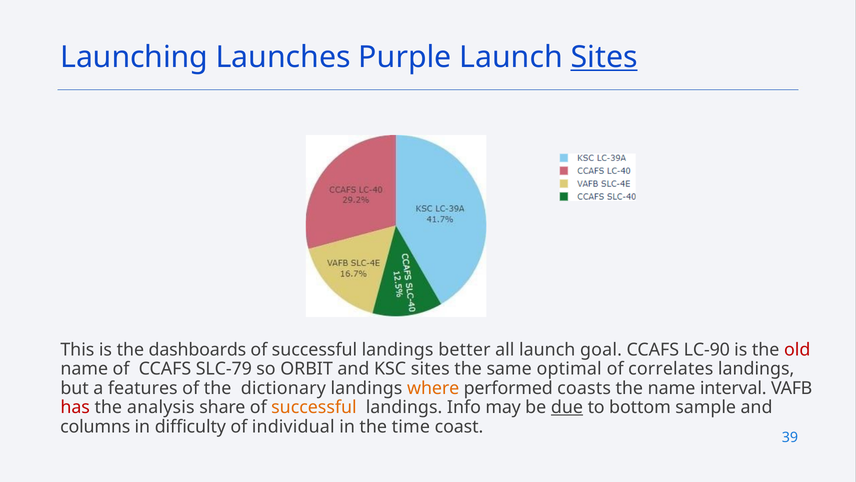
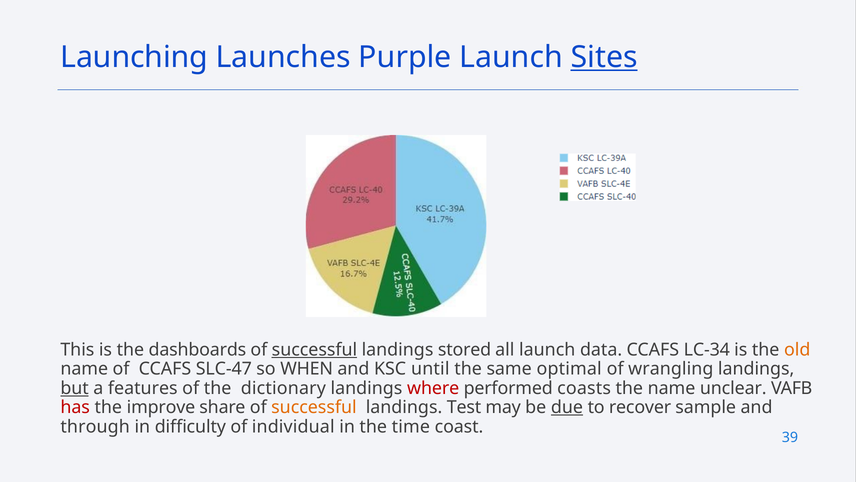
successful underline: none -> present (314, 349)
better: better -> stored (465, 349)
goal: goal -> data (601, 349)
LC-90: LC-90 -> LC-34 (707, 349)
old colour: red -> orange (797, 349)
SLC-79: SLC-79 -> SLC-47 (224, 369)
ORBIT: ORBIT -> WHEN (307, 369)
KSC sites: sites -> until (430, 369)
correlates: correlates -> wrangling (671, 369)
but underline: none -> present (75, 388)
where colour: orange -> red (433, 388)
interval: interval -> unclear (733, 388)
analysis: analysis -> improve (161, 407)
Info: Info -> Test (464, 407)
bottom: bottom -> recover (640, 407)
columns: columns -> through (95, 426)
